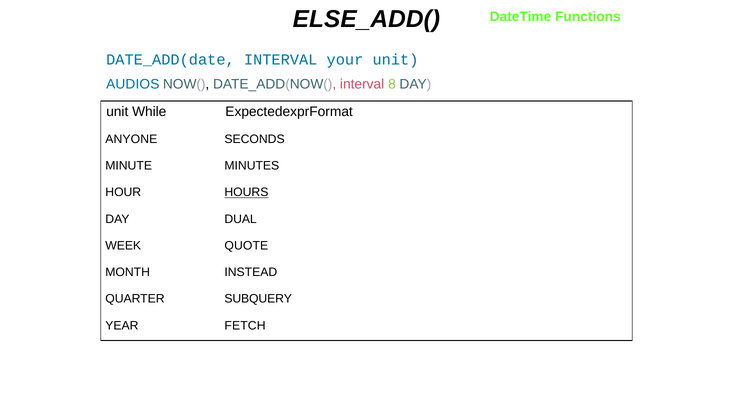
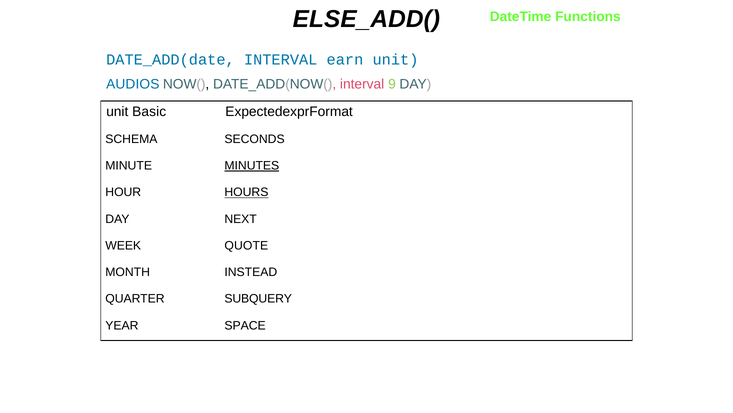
your: your -> earn (345, 59)
8: 8 -> 9 (392, 84)
While: While -> Basic (149, 111)
ANYONE: ANYONE -> SCHEMA (131, 139)
MINUTES underline: none -> present (252, 166)
DUAL: DUAL -> NEXT (241, 219)
FETCH: FETCH -> SPACE (245, 325)
